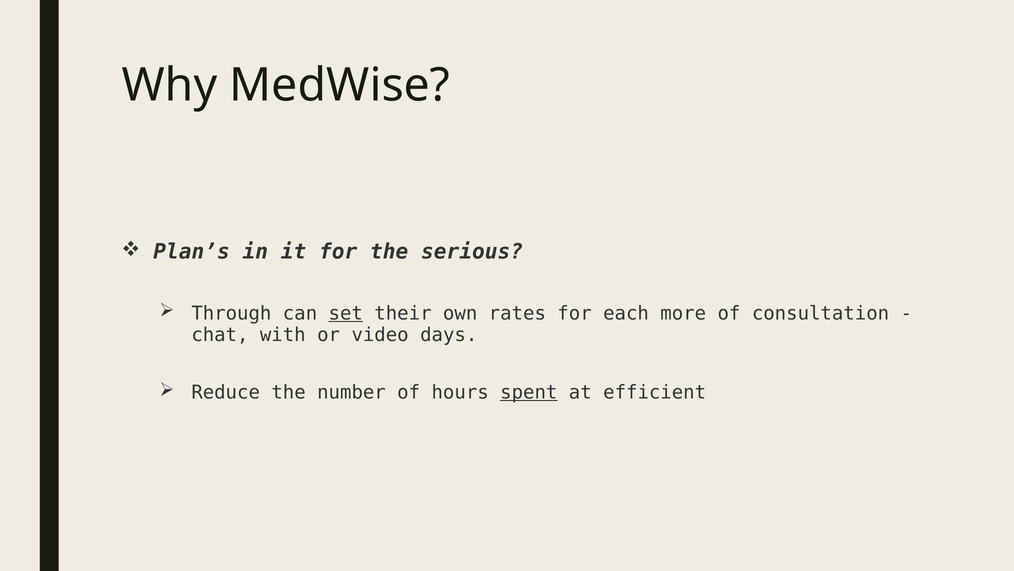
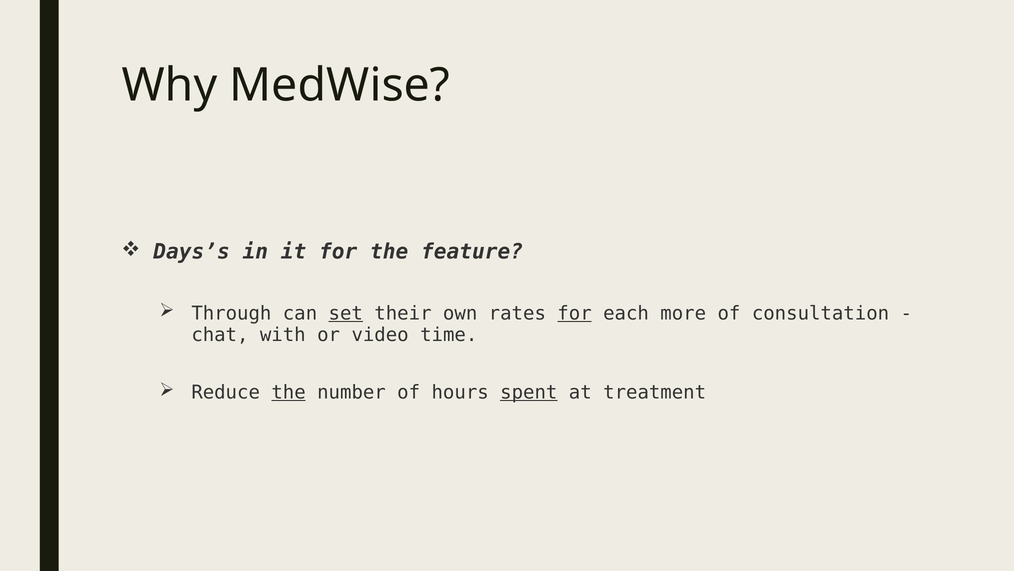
Plan’s: Plan’s -> Days’s (192, 252)
serious: serious -> feature (472, 252)
for underline: none -> present (575, 313)
days: days -> time (449, 334)
the underline: none -> present (289, 392)
efficient: efficient -> treatment (655, 392)
